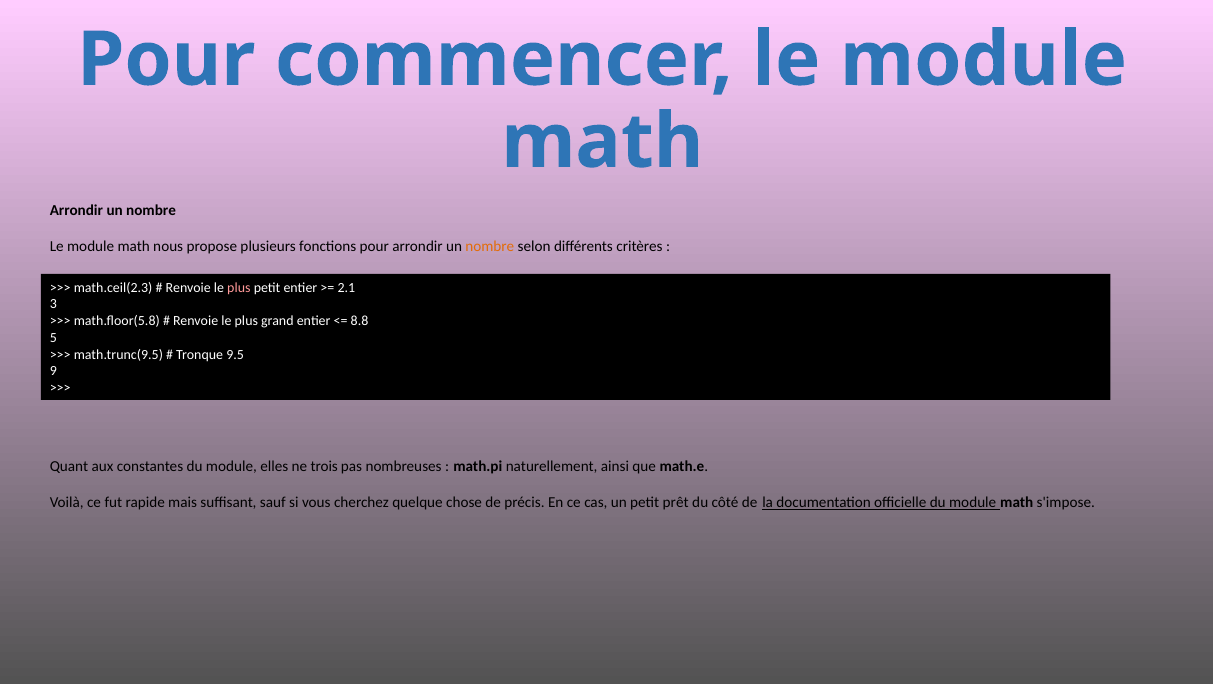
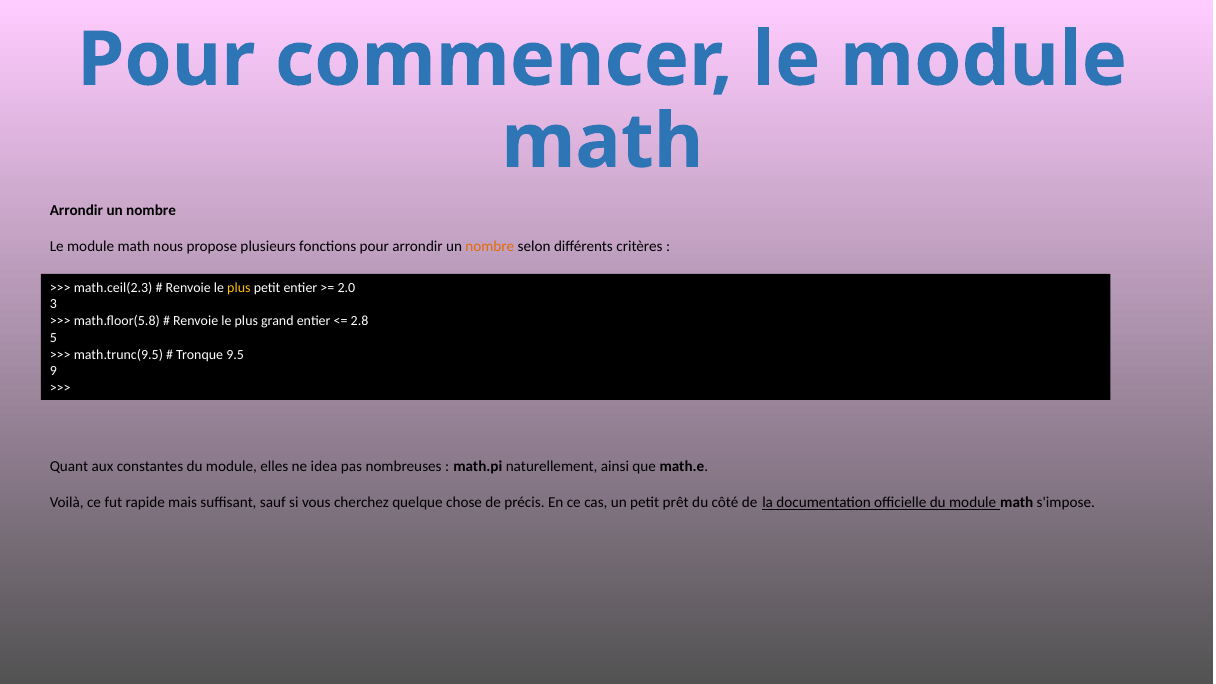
plus colour: pink -> yellow (239, 288)
2.1: 2.1 -> 2.0 (346, 288)
8.8: 8.8 -> 2.8 (360, 321)
trois: trois -> idea (324, 466)
